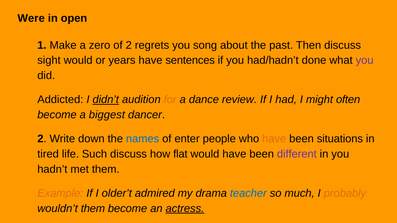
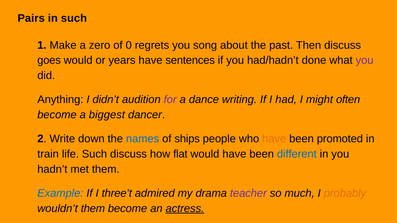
Were: Were -> Pairs (31, 18)
in open: open -> such (74, 18)
of 2: 2 -> 0 (129, 45)
sight: sight -> goes (49, 60)
Addicted: Addicted -> Anything (60, 100)
didn’t underline: present -> none (106, 100)
for colour: orange -> purple (170, 100)
review: review -> writing (239, 100)
enter: enter -> ships (187, 139)
situations: situations -> promoted (340, 139)
tired: tired -> train (48, 154)
different colour: purple -> blue (297, 154)
Example colour: orange -> blue (60, 193)
older’t: older’t -> three’t (117, 193)
teacher colour: blue -> purple (248, 193)
